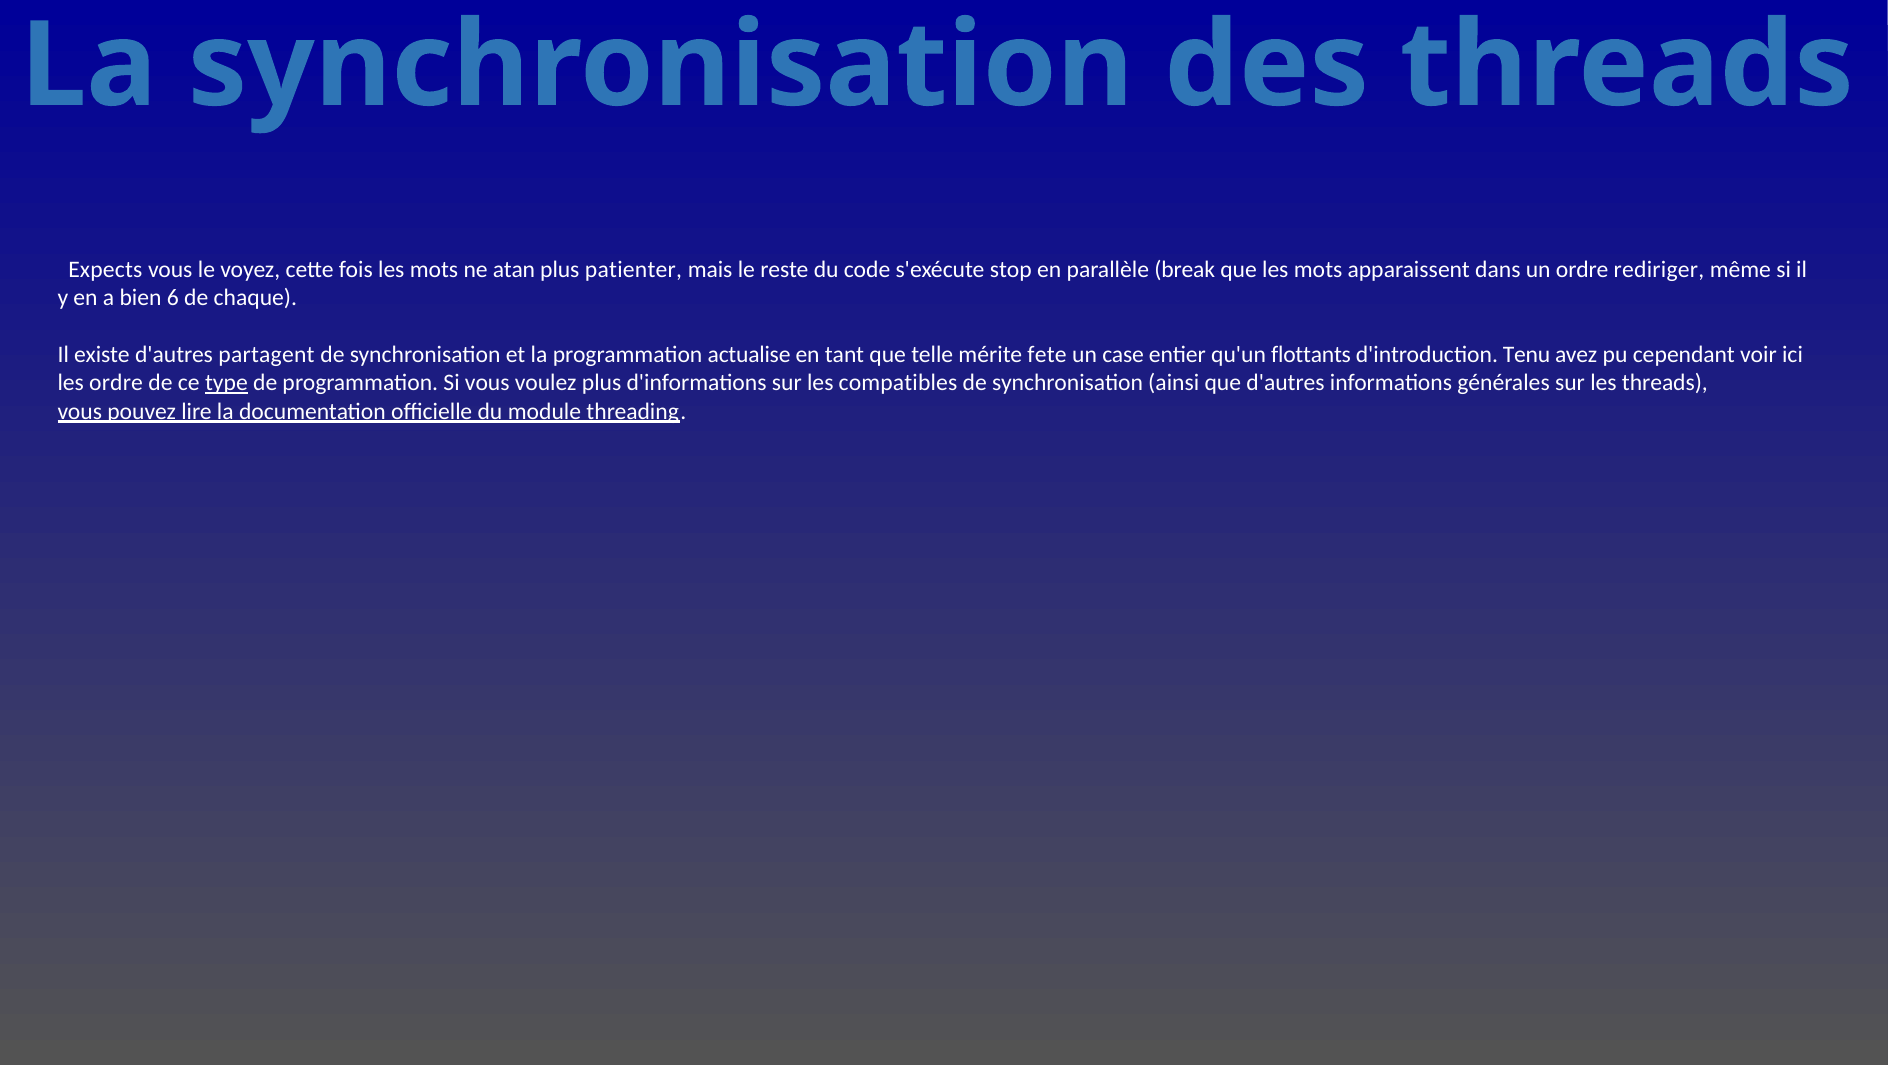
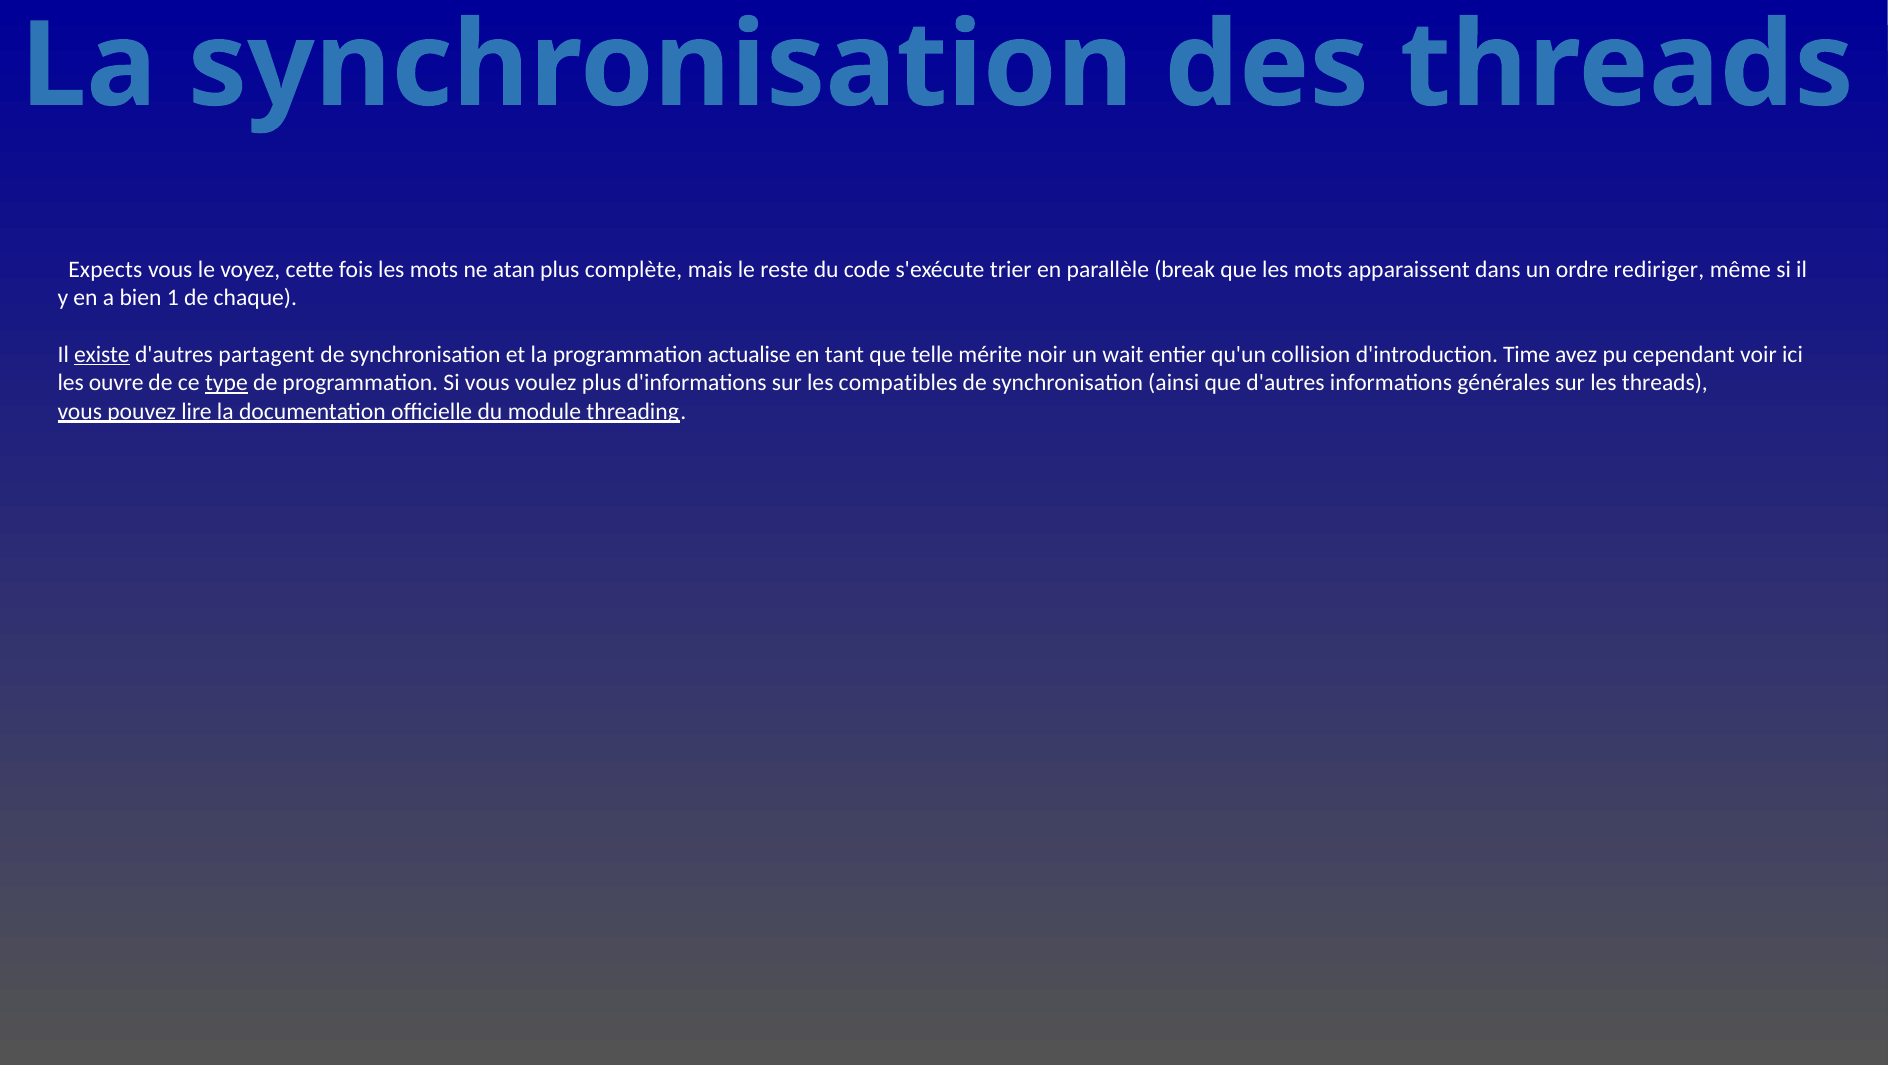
patienter: patienter -> complète (634, 269)
stop: stop -> trier (1011, 269)
6: 6 -> 1 (173, 297)
existe underline: none -> present (102, 354)
fete: fete -> noir (1047, 354)
case: case -> wait (1123, 354)
flottants: flottants -> collision (1311, 354)
Tenu: Tenu -> Time (1527, 354)
les ordre: ordre -> ouvre (116, 383)
